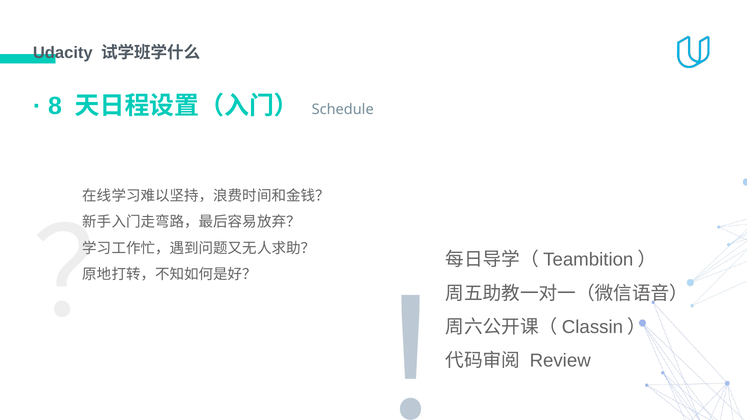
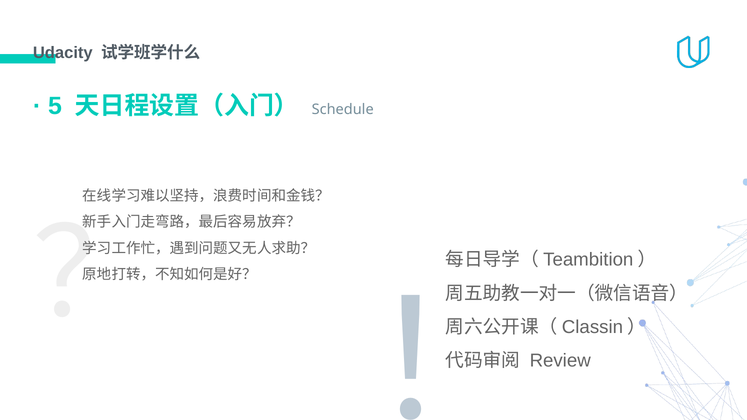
8: 8 -> 5 (55, 106)
